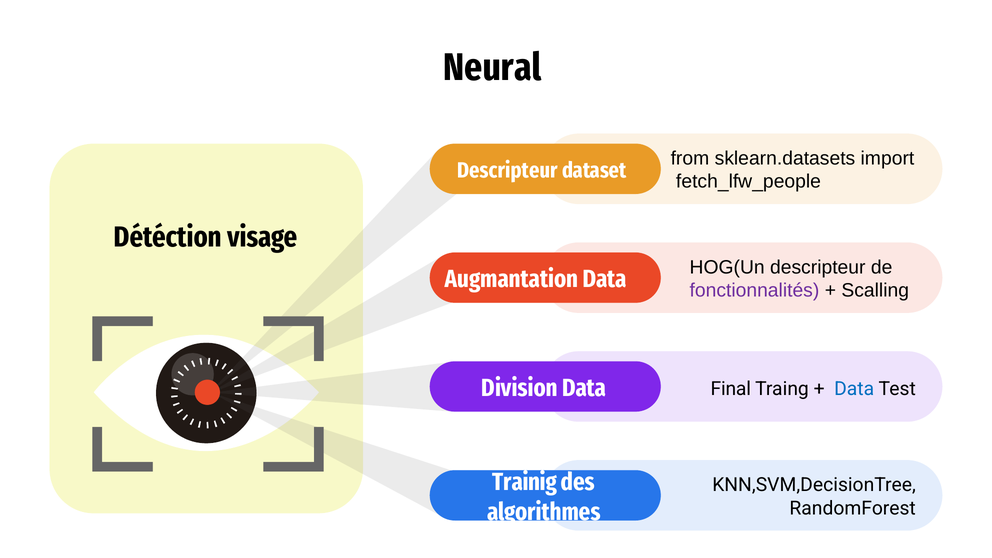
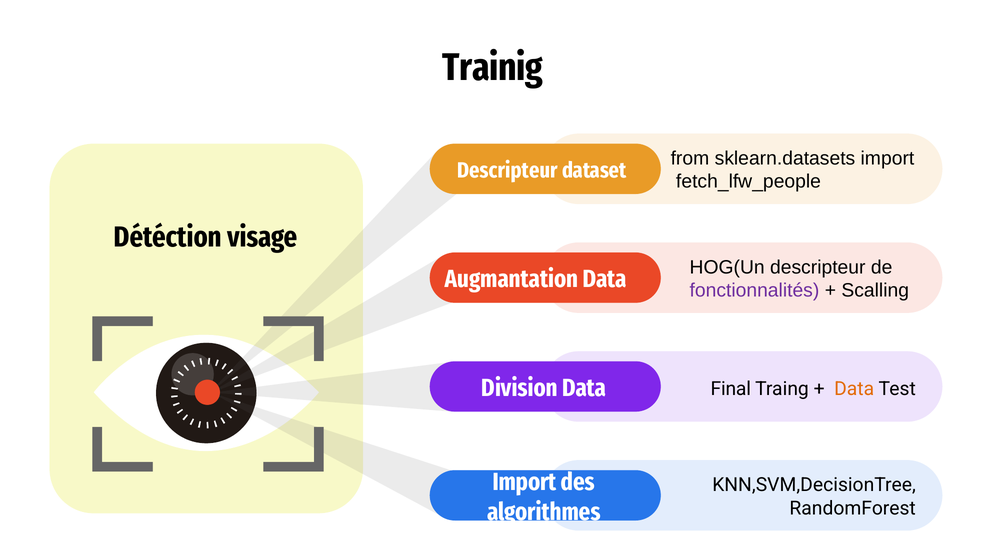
Neural: Neural -> Trainig (493, 67)
Data colour: blue -> orange (854, 389)
Trainig: Trainig -> Import (525, 482)
